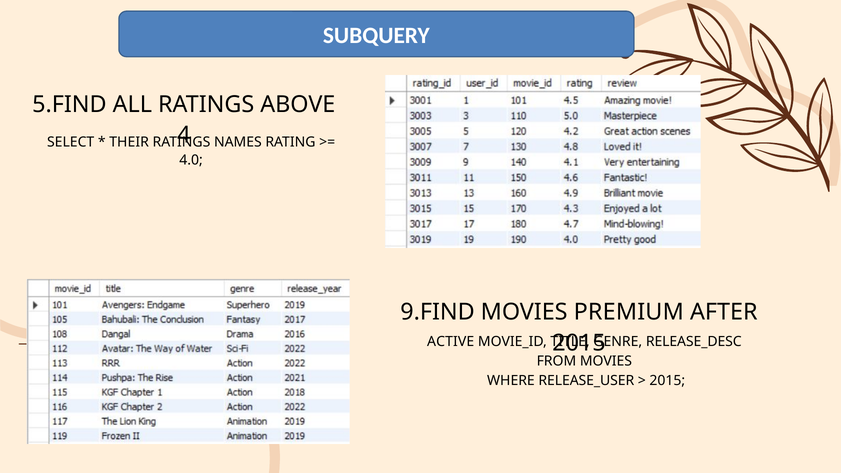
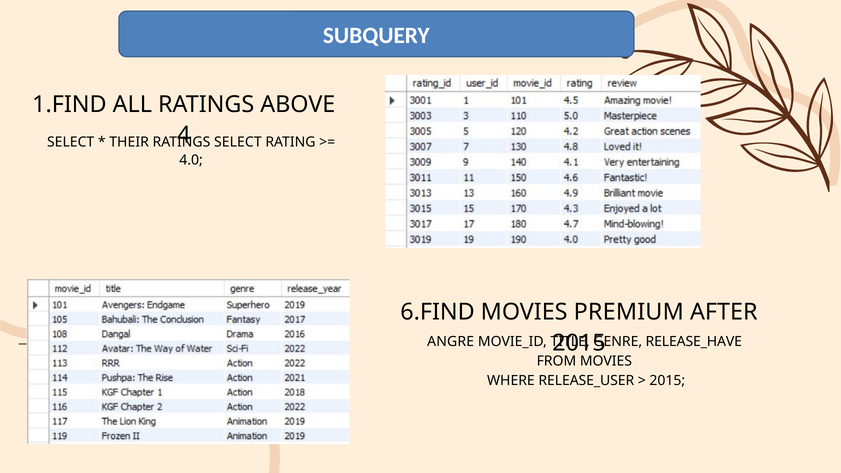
5.FIND: 5.FIND -> 1.FIND (69, 105)
NAMES: NAMES -> SELECT (238, 142)
9.FIND: 9.FIND -> 6.FIND (438, 312)
ACTIVE: ACTIVE -> ANGRE (451, 342)
RELEASE_DESC: RELEASE_DESC -> RELEASE_HAVE (694, 342)
